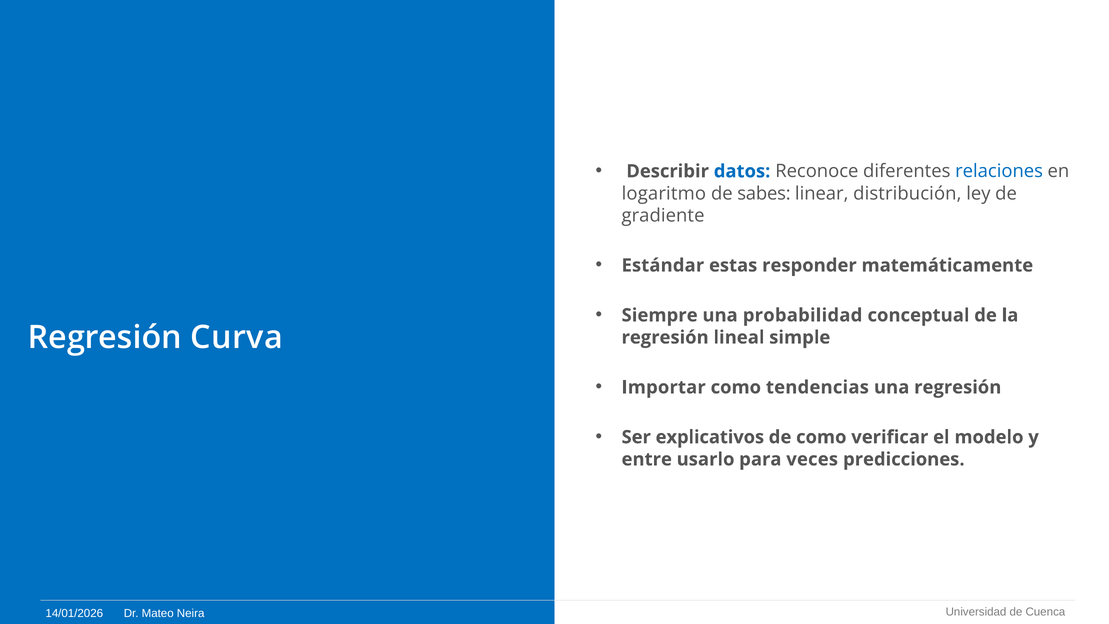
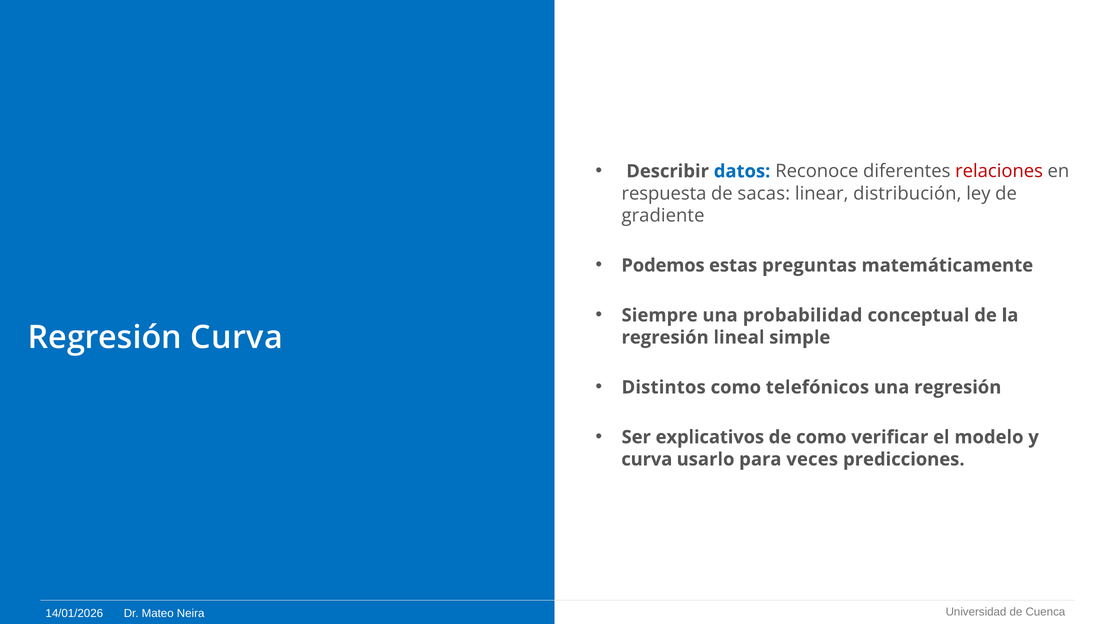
relaciones colour: blue -> red (999, 171)
logaritmo: logaritmo -> respuesta (664, 193)
sabes: sabes -> sacas (764, 193)
Estándar: Estándar -> Podemos (663, 265)
responder: responder -> preguntas (809, 265)
Importar: Importar -> Distintos (664, 387)
tendencias: tendencias -> telefónicos (817, 387)
entre: entre -> curva (647, 459)
